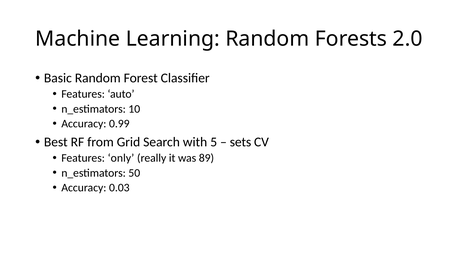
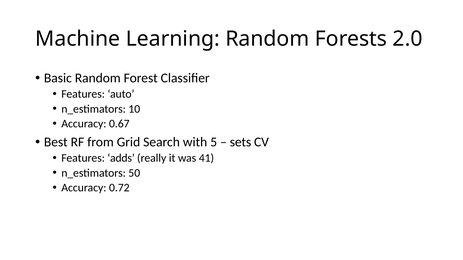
0.99: 0.99 -> 0.67 (119, 124)
only: only -> adds (121, 158)
89: 89 -> 41 (206, 158)
0.03: 0.03 -> 0.72 (119, 188)
